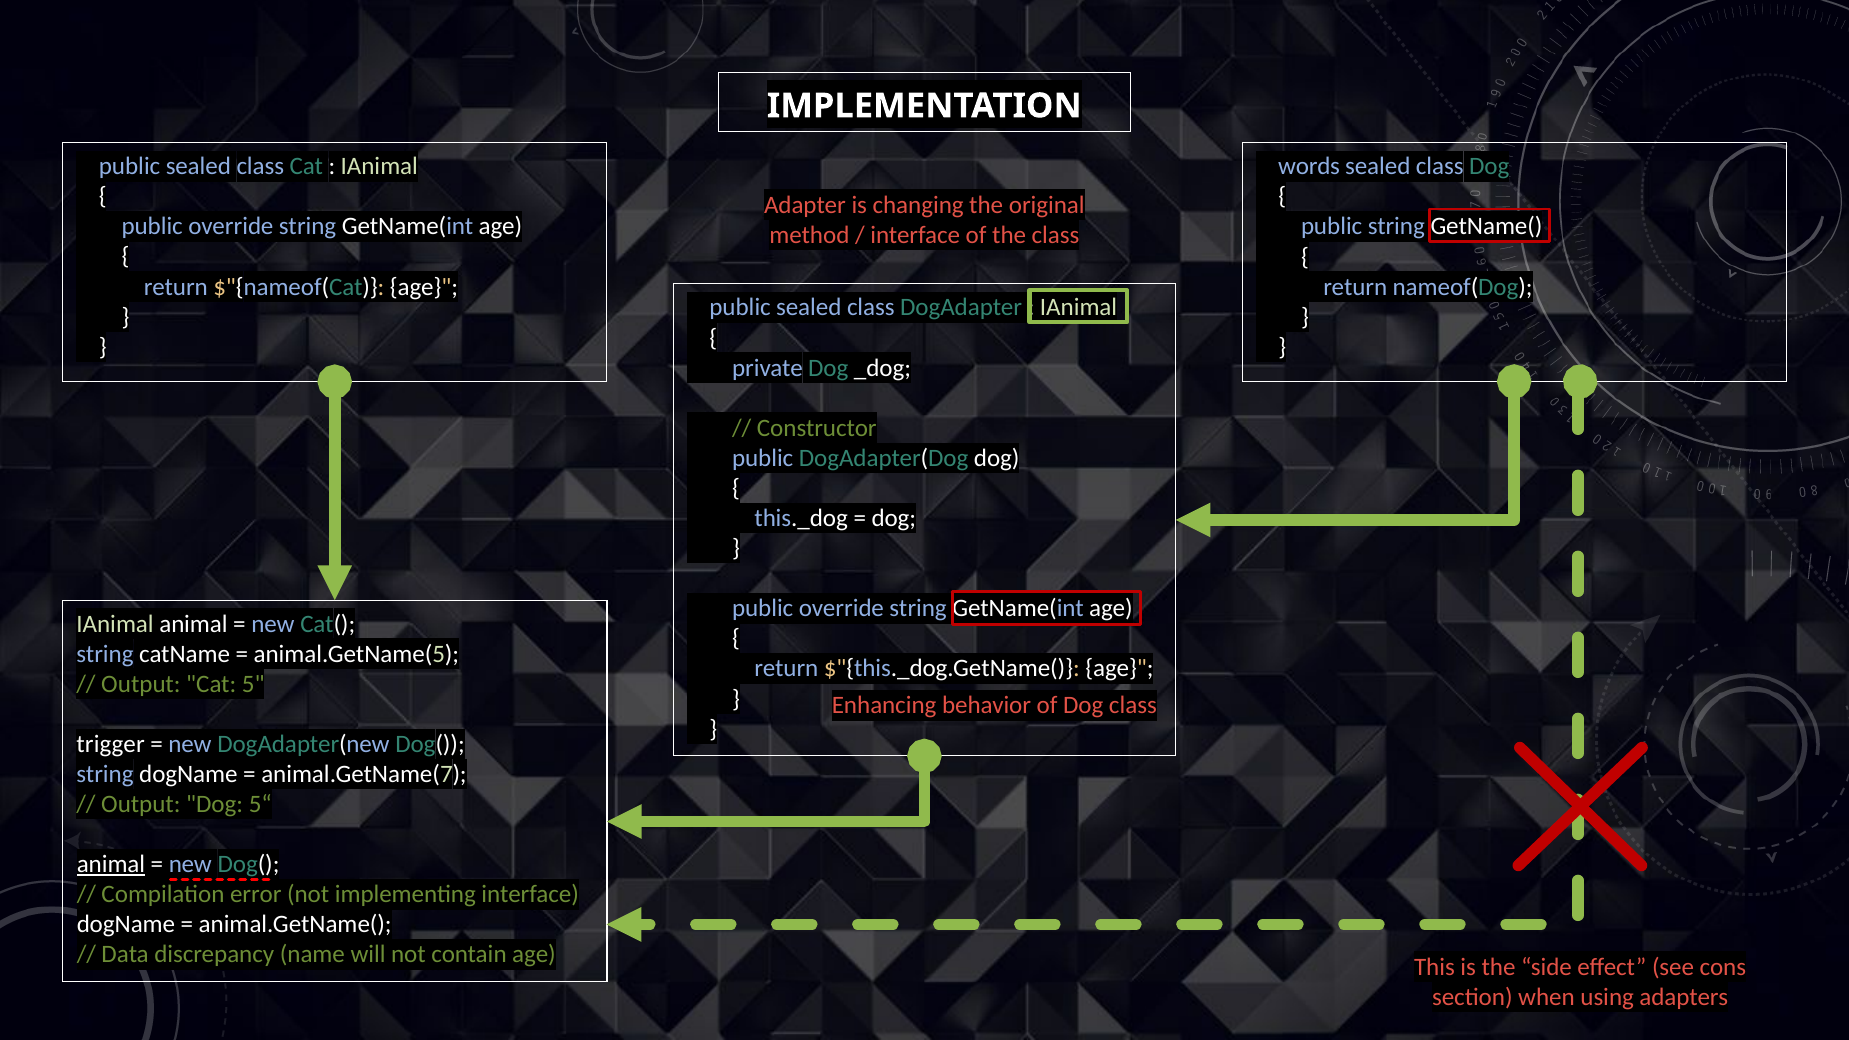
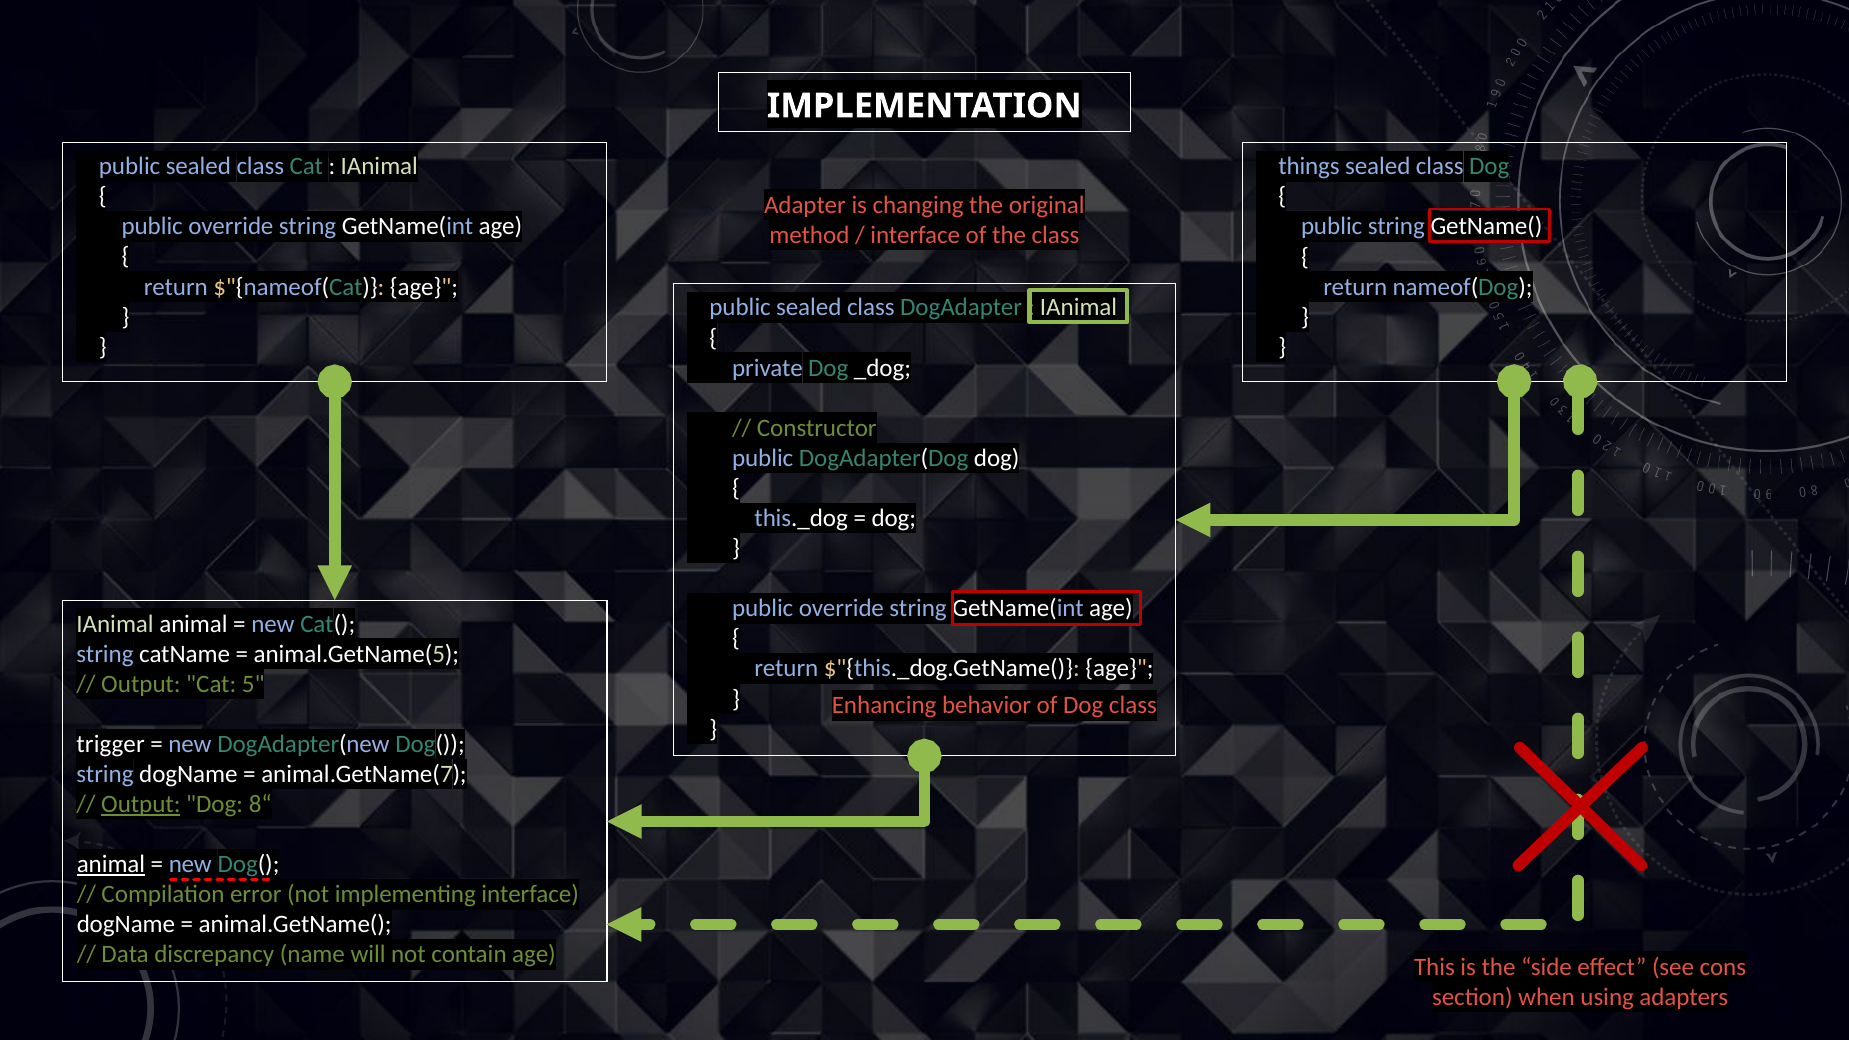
words: words -> things (1309, 167)
Output underline: none -> present (141, 804)
5“: 5“ -> 8“ (260, 804)
